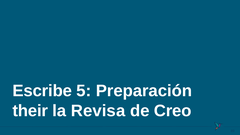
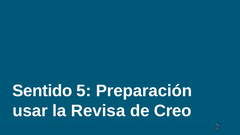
Escribe: Escribe -> Sentido (42, 91)
their: their -> usar (30, 111)
